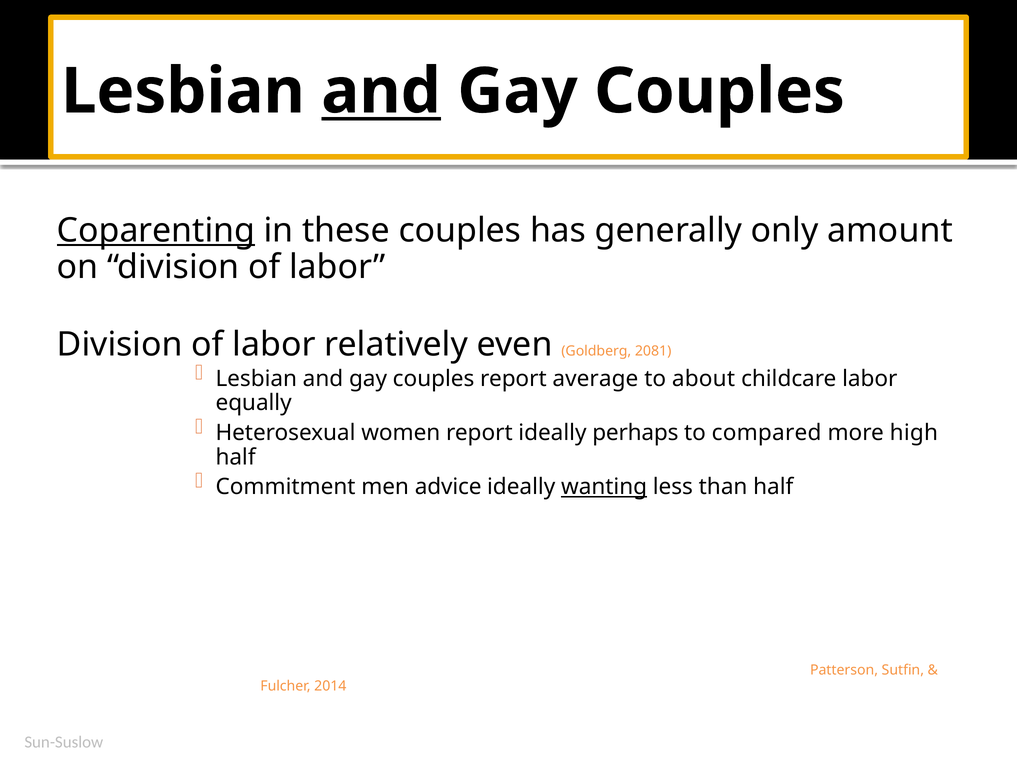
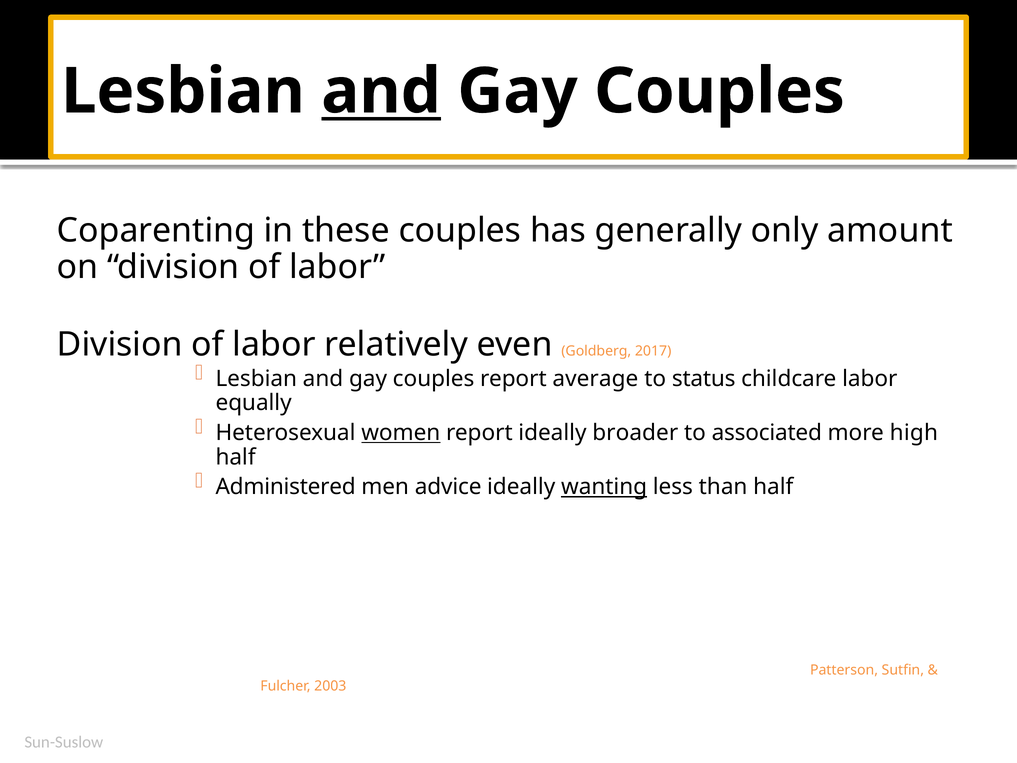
Coparenting underline: present -> none (156, 230)
2081: 2081 -> 2017 (653, 351)
about: about -> status (704, 379)
women underline: none -> present (401, 433)
perhaps: perhaps -> broader (635, 433)
compared: compared -> associated (767, 433)
Commitment: Commitment -> Administered (286, 487)
2014: 2014 -> 2003 (330, 686)
